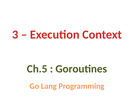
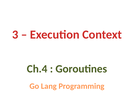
Ch.5: Ch.5 -> Ch.4 (37, 69)
